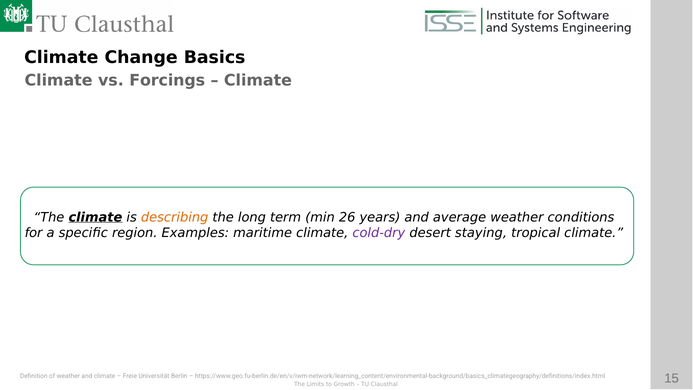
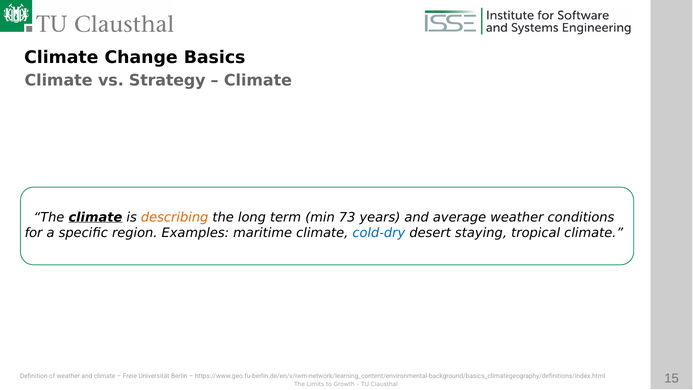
Forcings: Forcings -> Strategy (167, 80)
26: 26 -> 73 (347, 217)
cold-dry colour: purple -> blue (379, 233)
